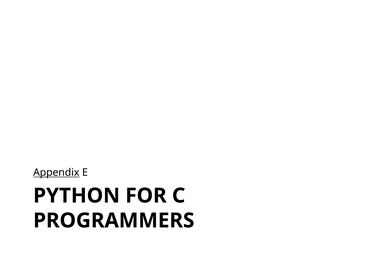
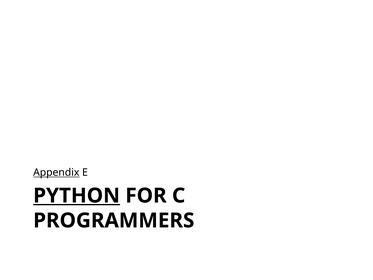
PYTHON underline: none -> present (77, 195)
